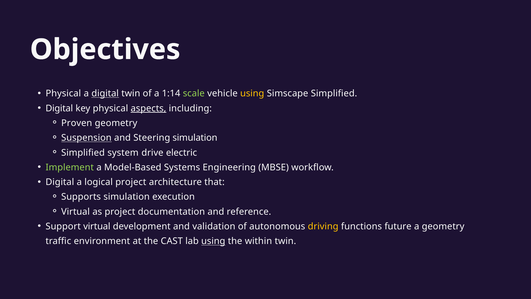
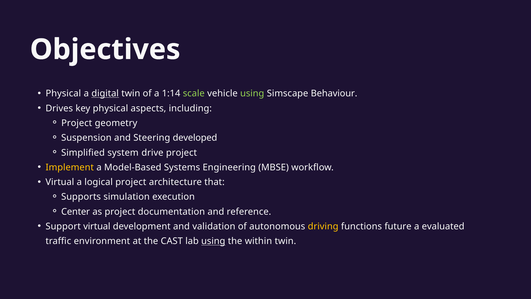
using colour: yellow -> light green (252, 93)
Simscape Simplified: Simplified -> Behaviour (334, 93)
Digital: Digital -> Drives (59, 108)
aspects underline: present -> none (148, 108)
Proven: Proven -> Project (77, 123)
Suspension underline: present -> none (86, 138)
Steering simulation: simulation -> developed (195, 138)
drive electric: electric -> project (181, 152)
Implement colour: light green -> yellow (70, 167)
Digital: Digital -> Virtual (60, 182)
Virtual: Virtual -> Center (76, 211)
a geometry: geometry -> evaluated (443, 226)
